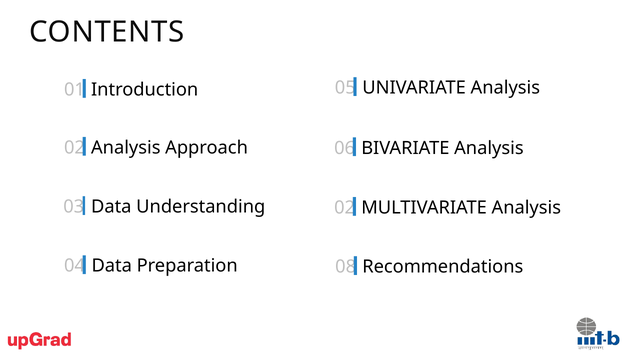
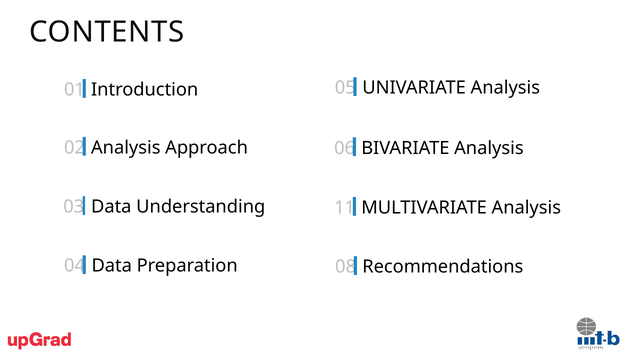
Understanding 02: 02 -> 11 (345, 208)
